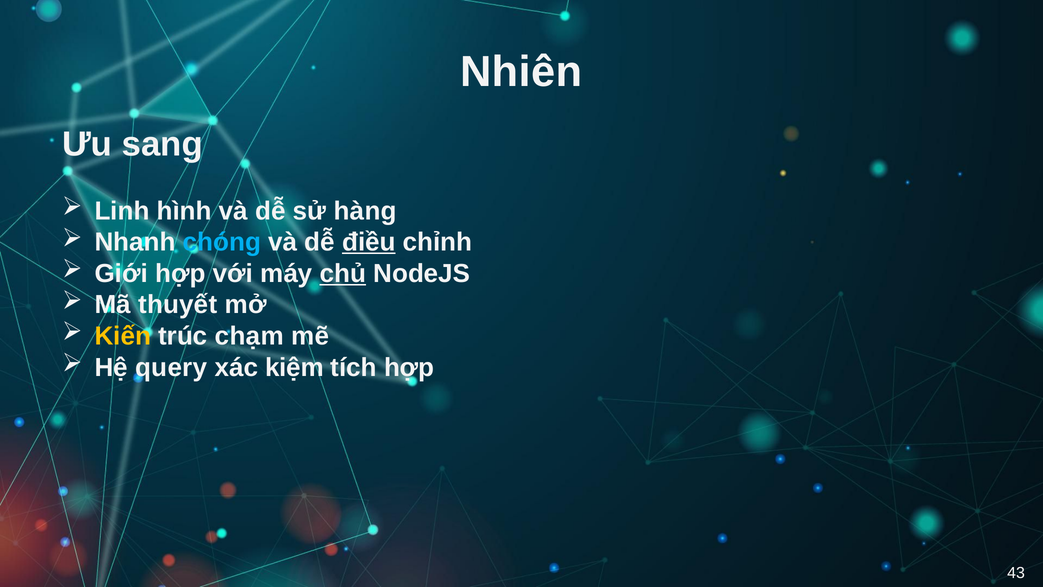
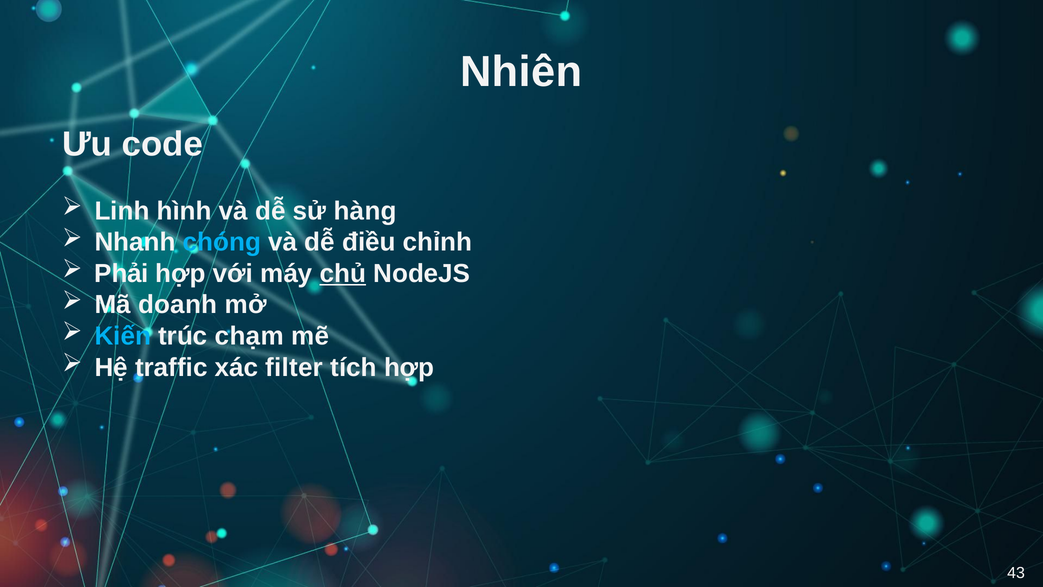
sang: sang -> code (162, 144)
điều underline: present -> none (369, 242)
Giới: Giới -> Phải (122, 273)
thuyết: thuyết -> doanh (178, 305)
Kiến colour: yellow -> light blue (123, 336)
query: query -> traffic (171, 367)
kiệm: kiệm -> filter (294, 367)
